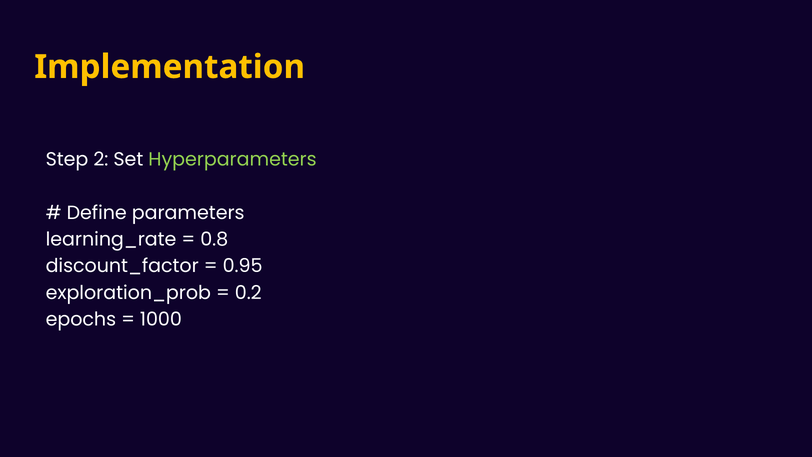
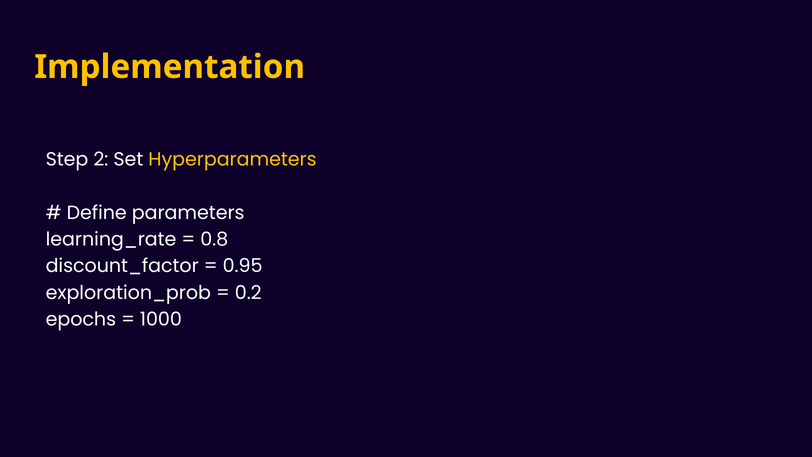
Hyperparameters colour: light green -> yellow (232, 159)
